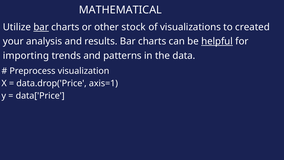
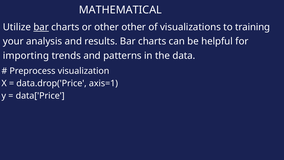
other stock: stock -> other (134, 27)
created: created -> training (253, 27)
helpful underline: present -> none (217, 41)
